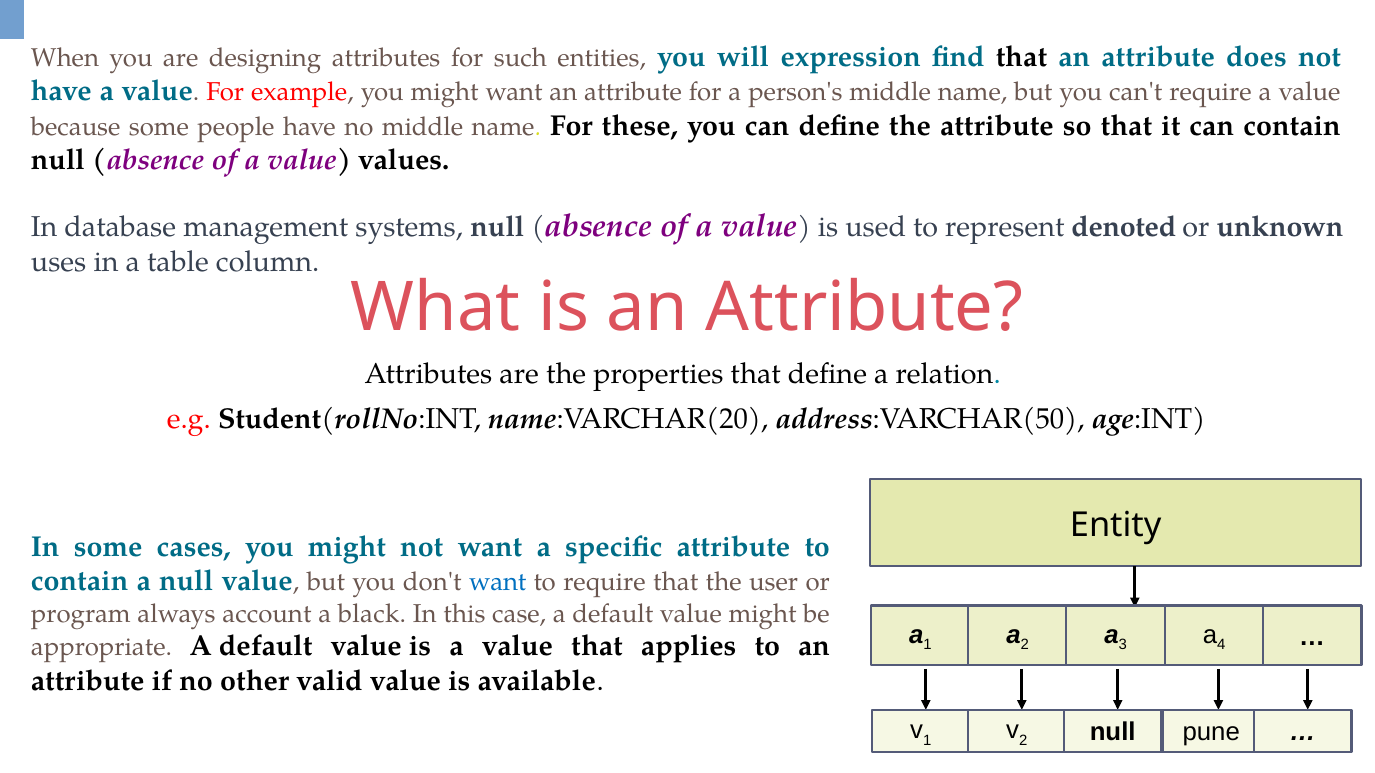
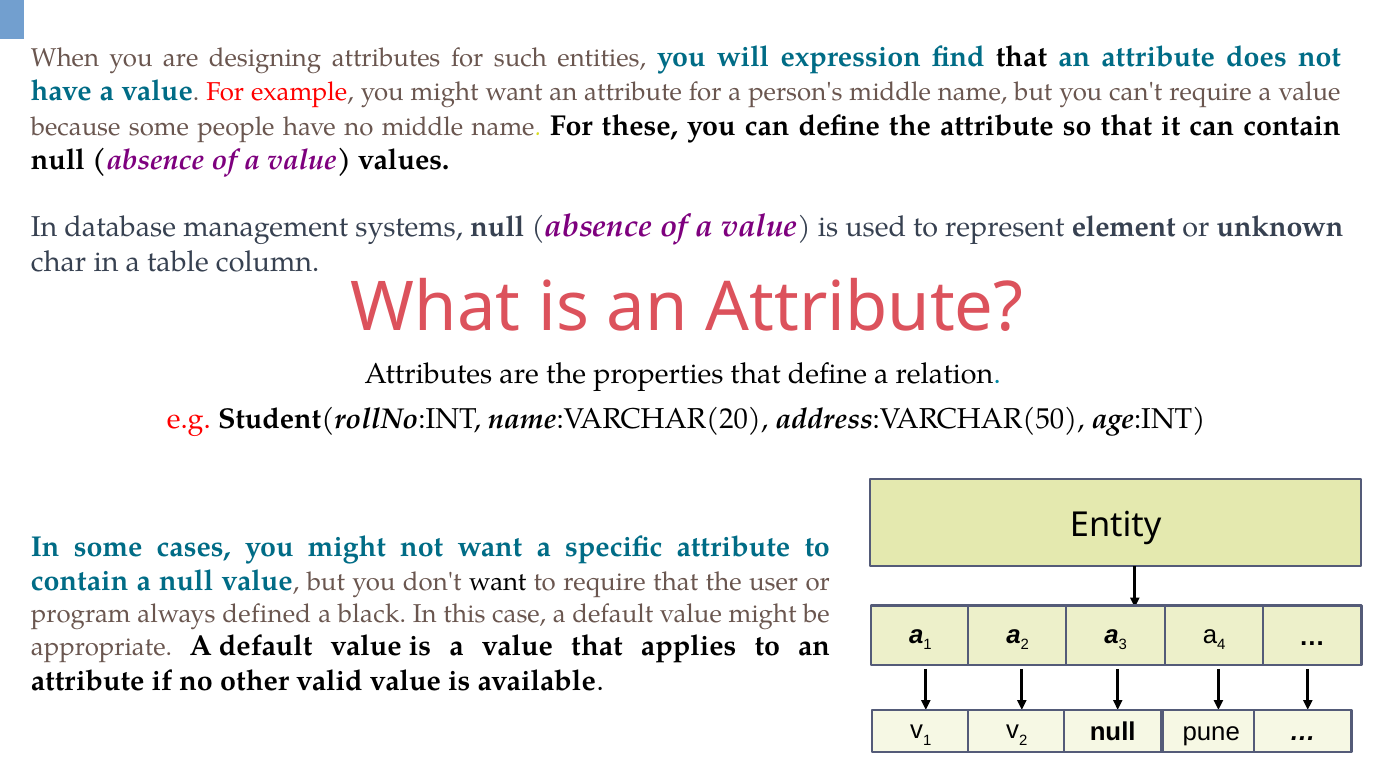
denoted: denoted -> element (1124, 227)
uses: uses -> char (59, 262)
want colour: blue -> black (498, 583)
account: account -> defined (267, 614)
